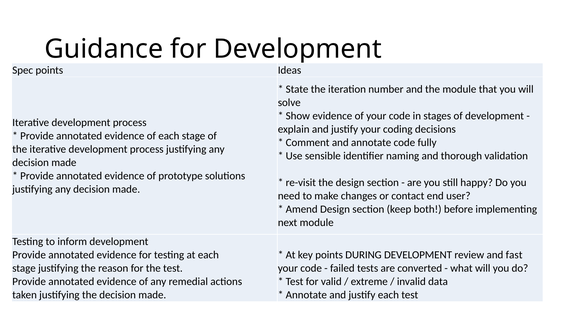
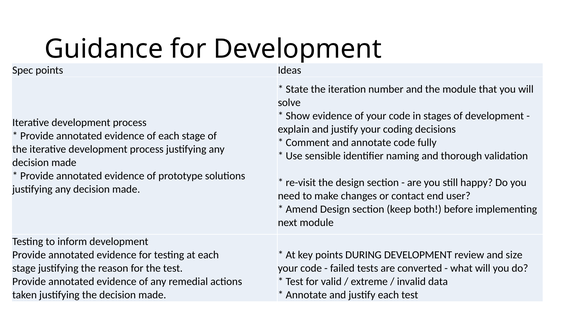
fast: fast -> size (514, 255)
